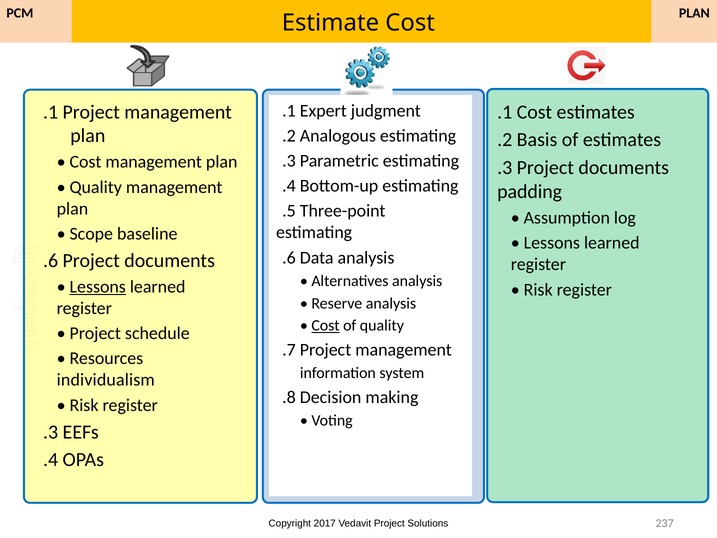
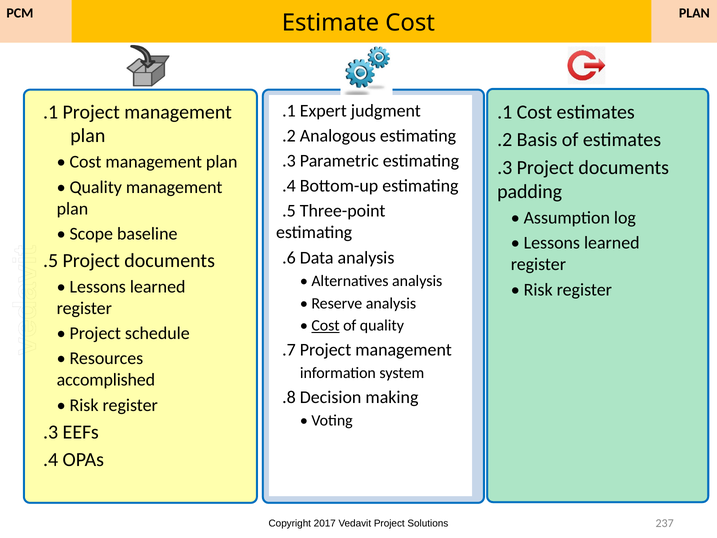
.6: .6 -> .5 (51, 261)
Lessons underline: present -> none (98, 287)
individualism: individualism -> accomplished (106, 380)
